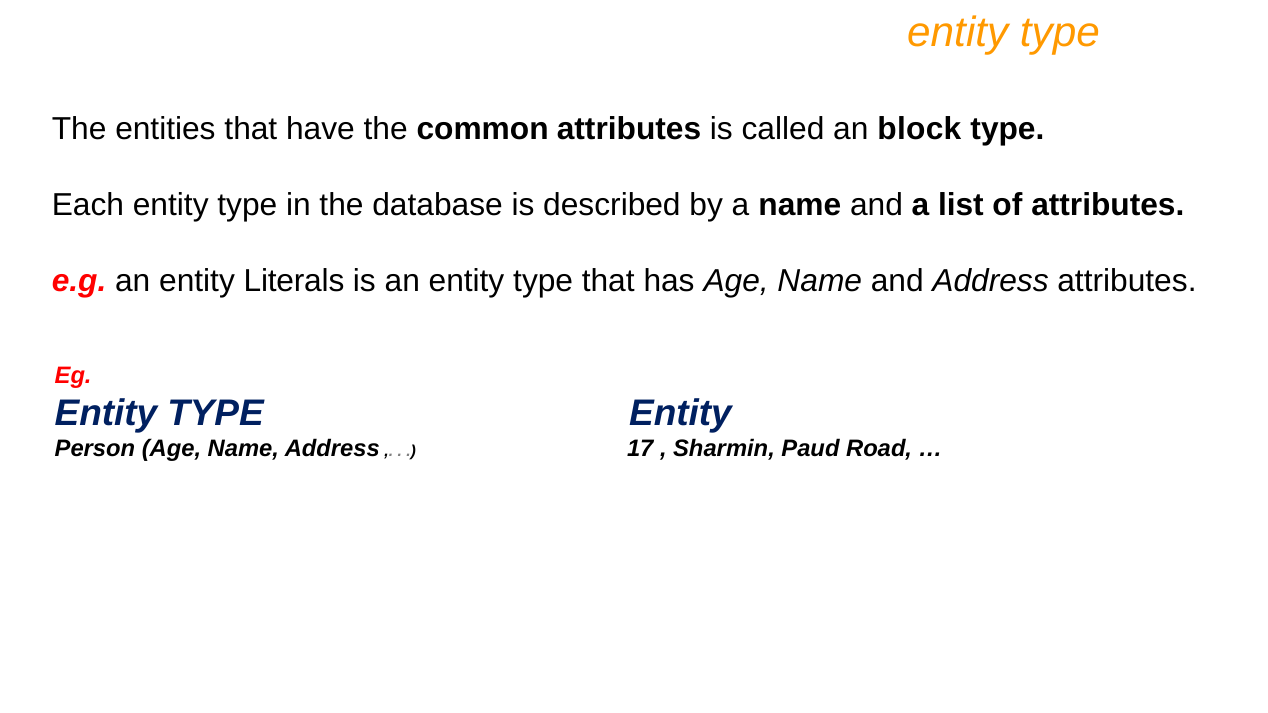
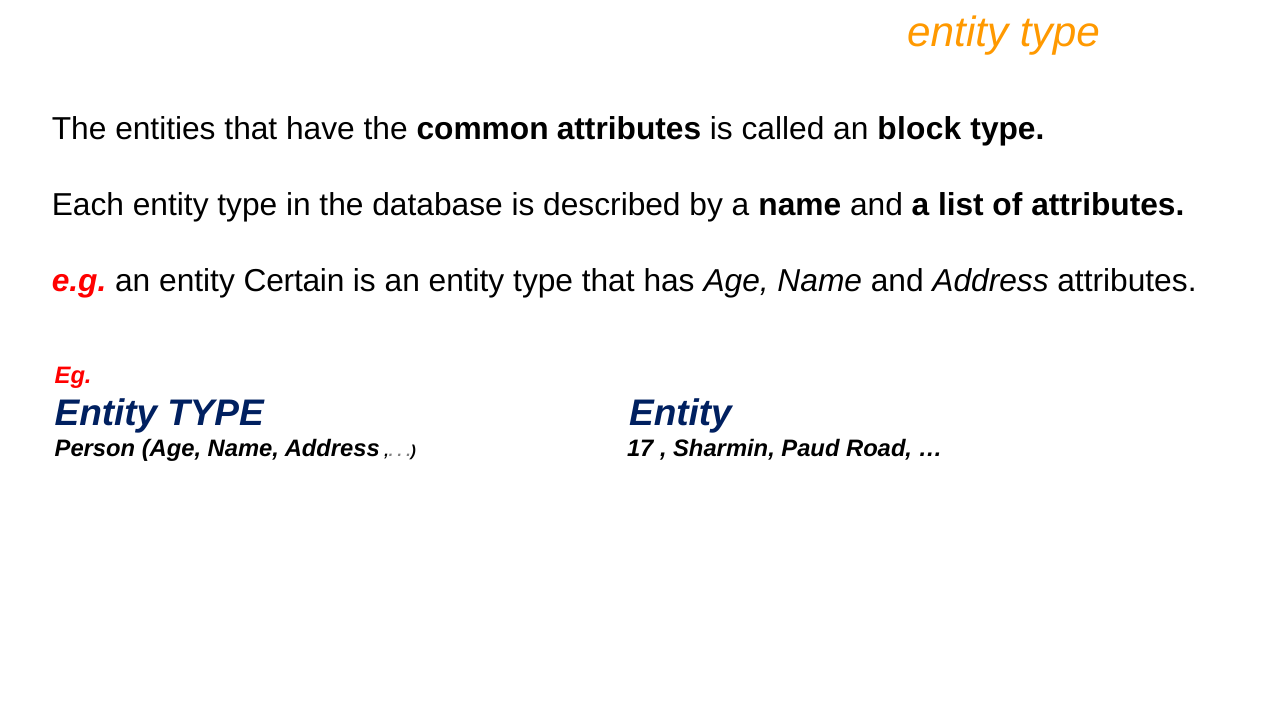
Literals: Literals -> Certain (294, 281)
